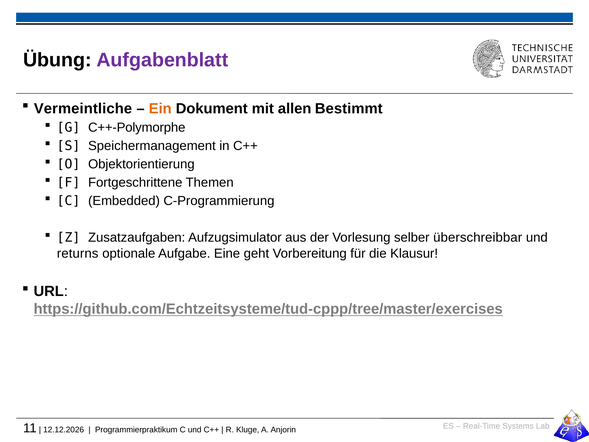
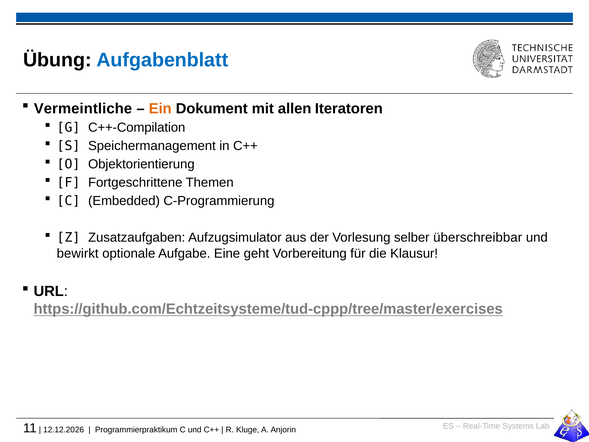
Aufgabenblatt colour: purple -> blue (162, 60)
Bestimmt: Bestimmt -> Iteratoren (349, 108)
C++-Polymorphe: C++-Polymorphe -> C++-Compilation (137, 128)
returns: returns -> bewirkt (78, 253)
